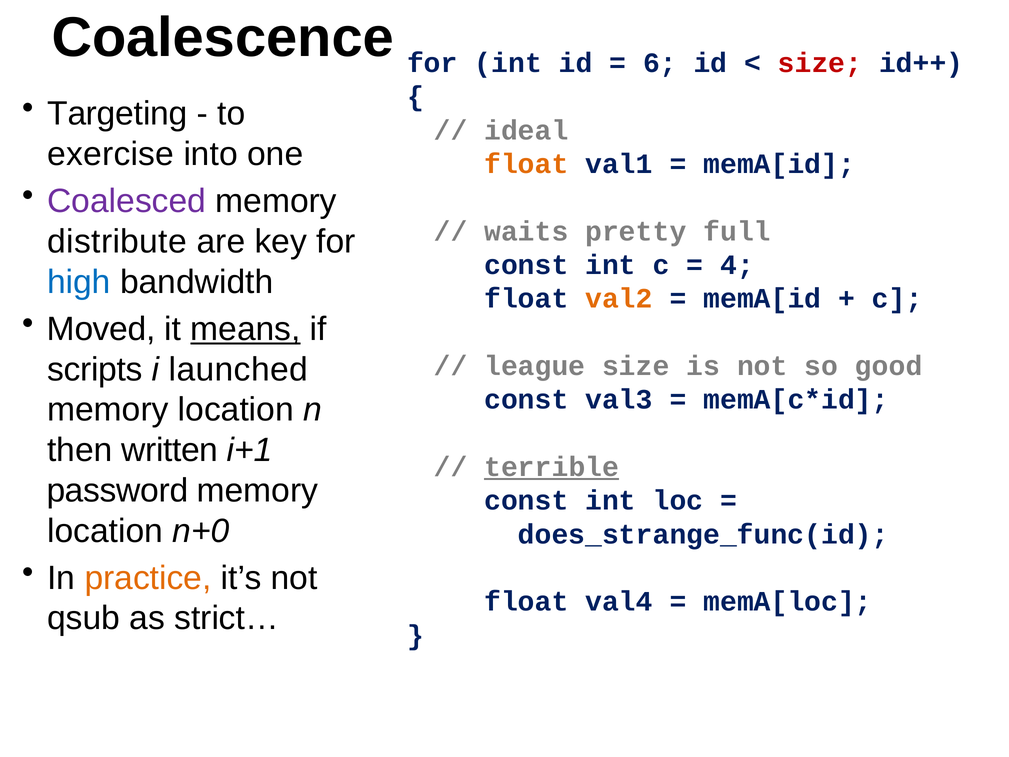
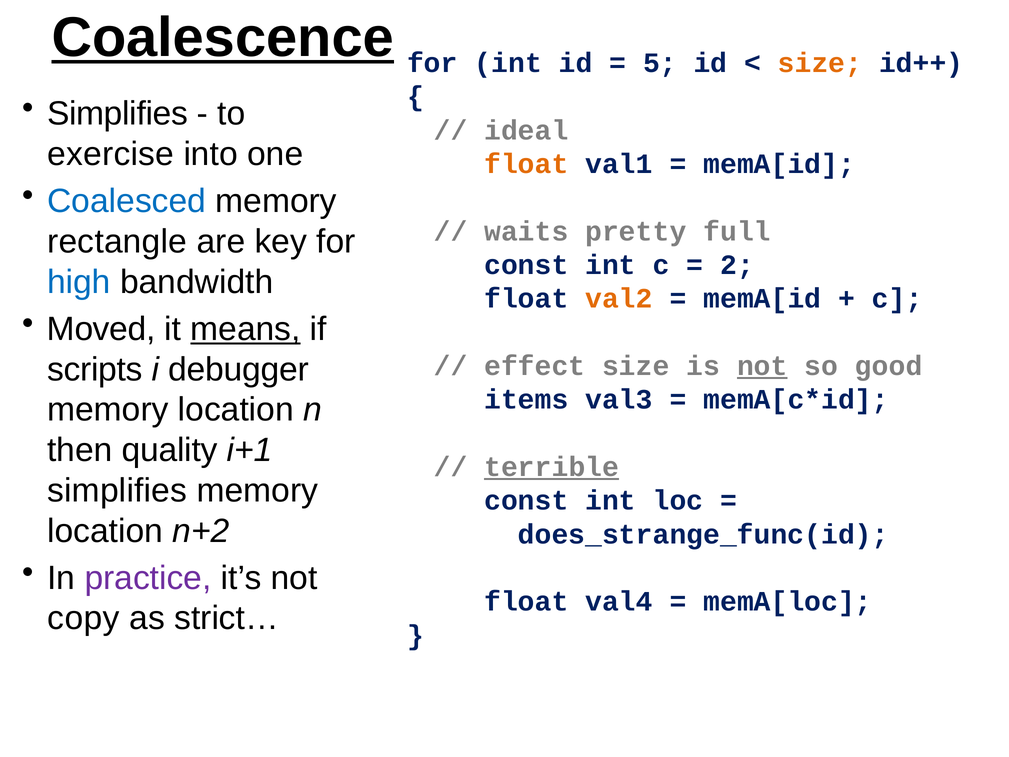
Coalescence underline: none -> present (223, 38)
6: 6 -> 5 (660, 63)
size colour: red -> orange (820, 63)
Targeting: Targeting -> Simplifies (117, 114)
Coalesced colour: purple -> blue (127, 201)
distribute: distribute -> rectangle (117, 242)
4: 4 -> 2 (737, 265)
launched: launched -> debugger (239, 369)
league: league -> effect (535, 366)
not underline: none -> present (762, 366)
const: const -> items (526, 400)
written: written -> quality (170, 450)
password: password -> simplifies (117, 490)
n+0: n+0 -> n+2 (201, 531)
practice colour: orange -> purple (148, 578)
qsub: qsub -> copy (83, 618)
